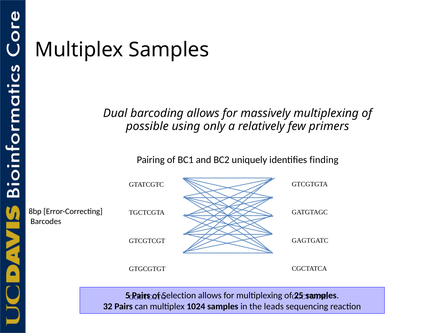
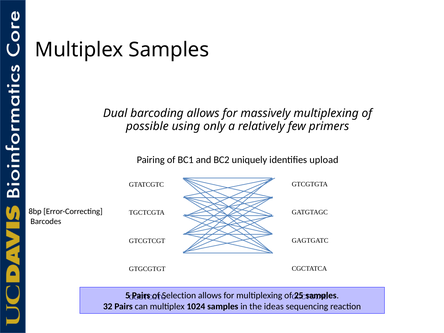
finding: finding -> upload (324, 160)
leads: leads -> ideas (274, 306)
